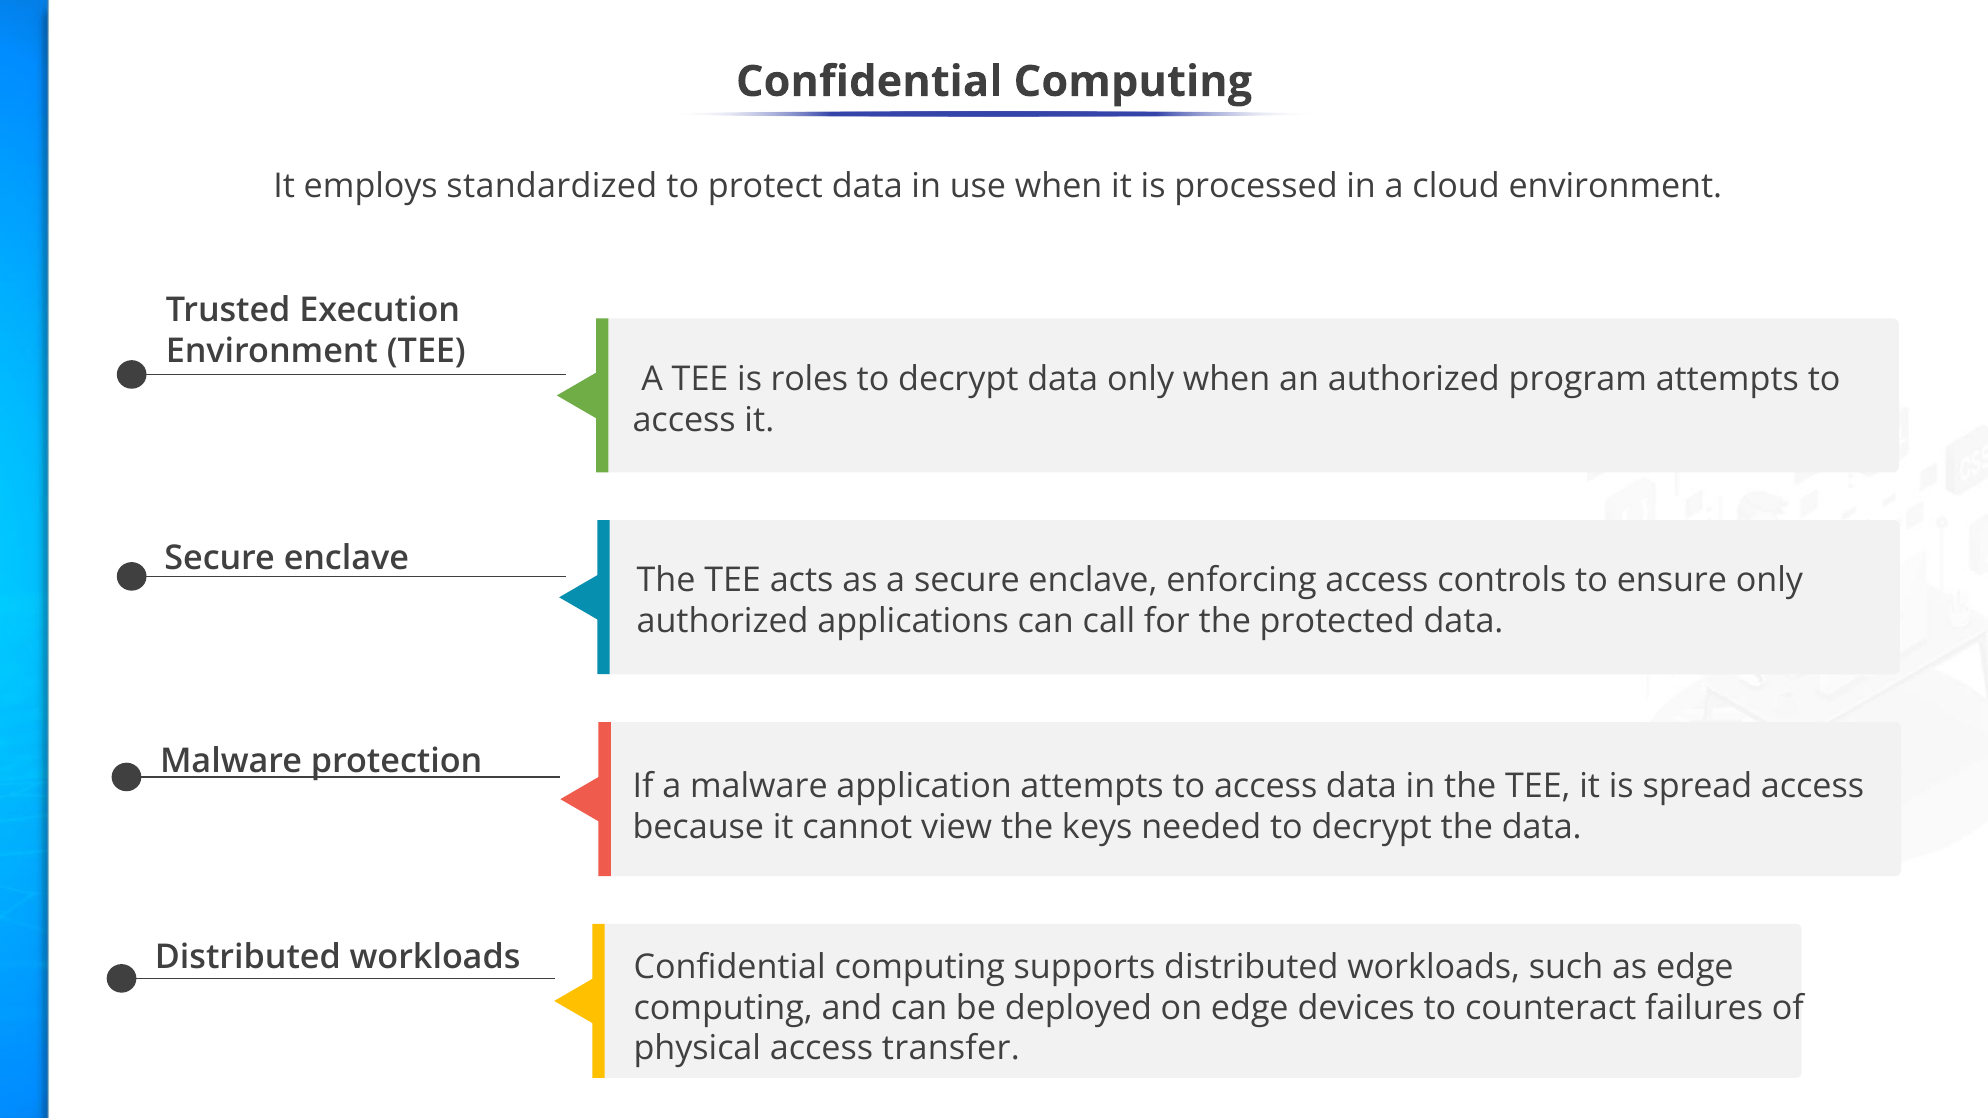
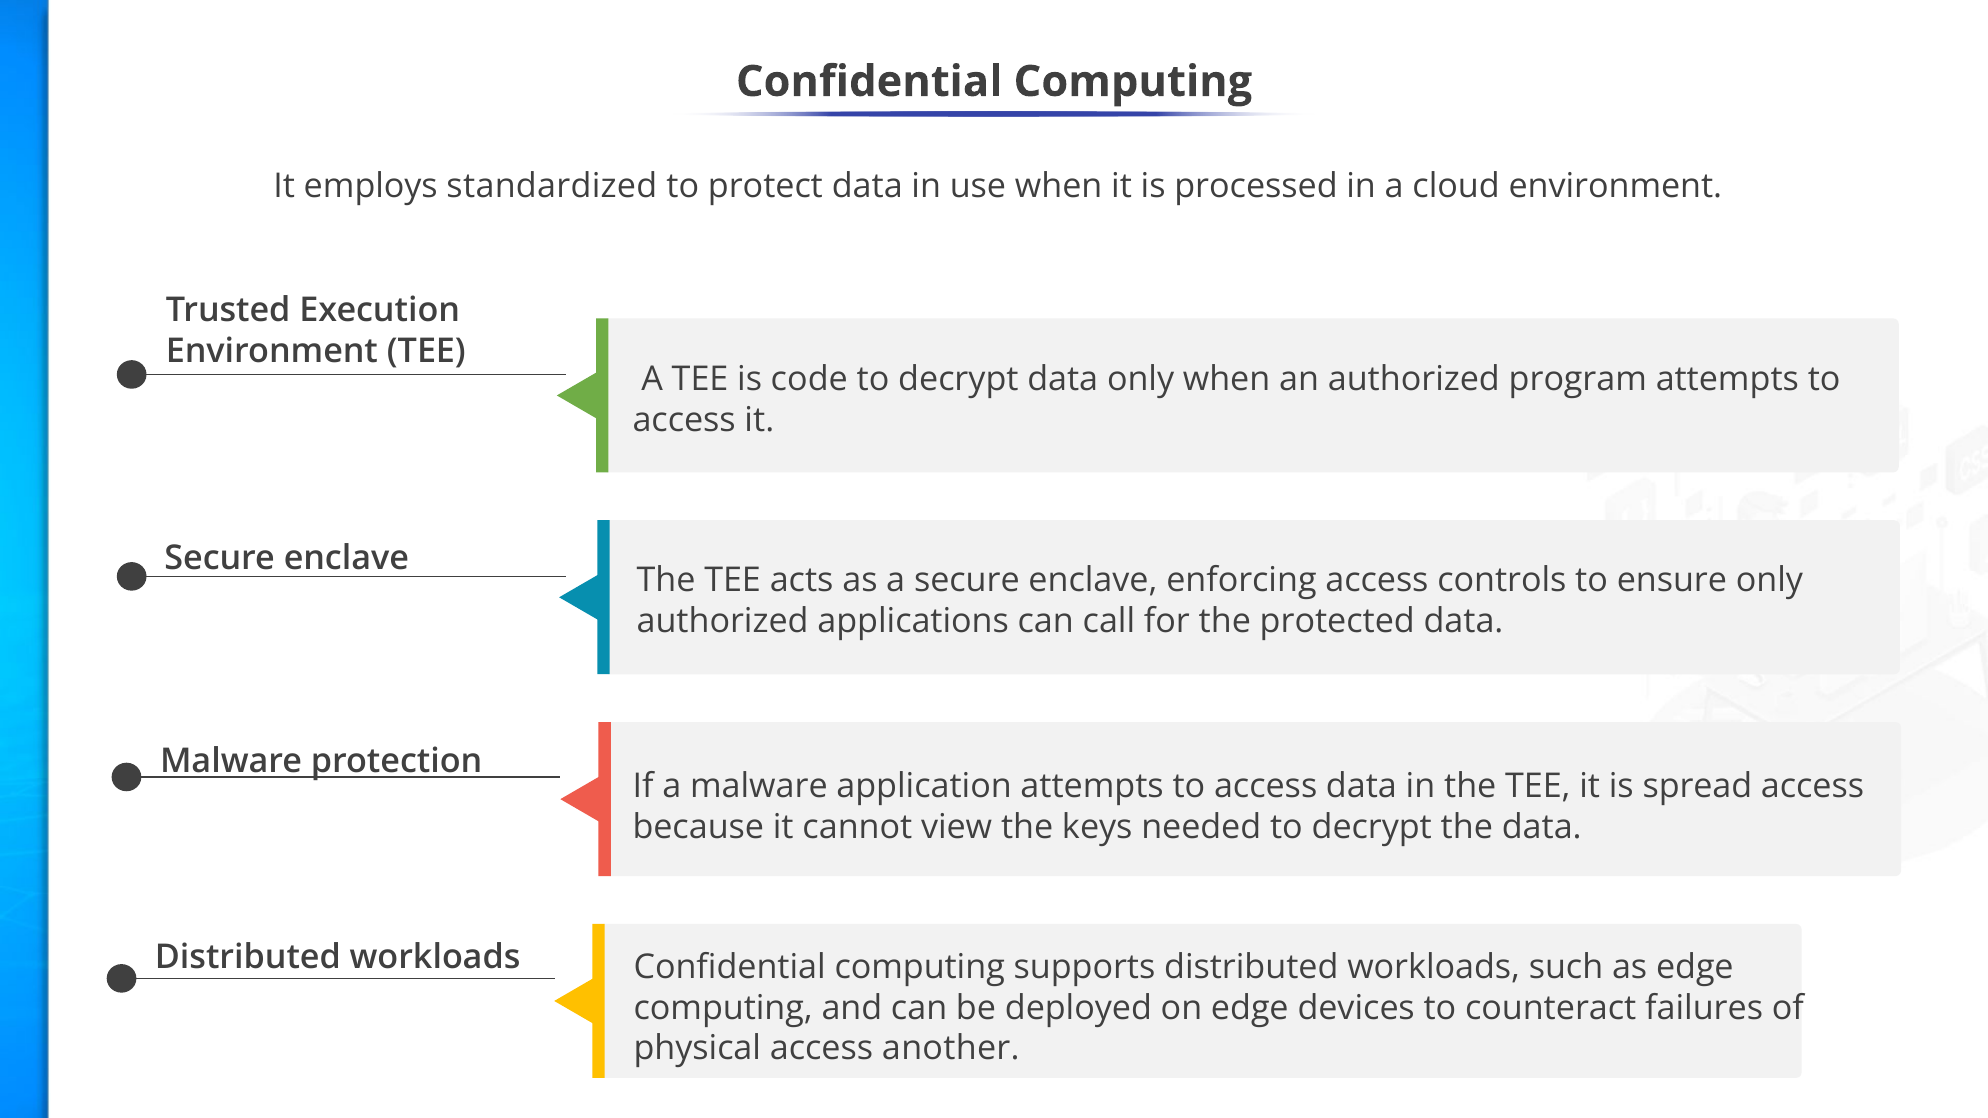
roles: roles -> code (809, 380)
transfer: transfer -> another (951, 1049)
